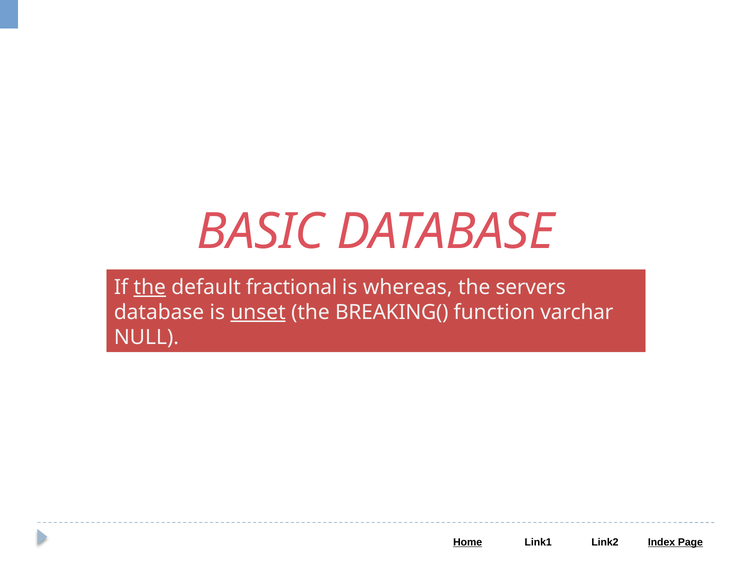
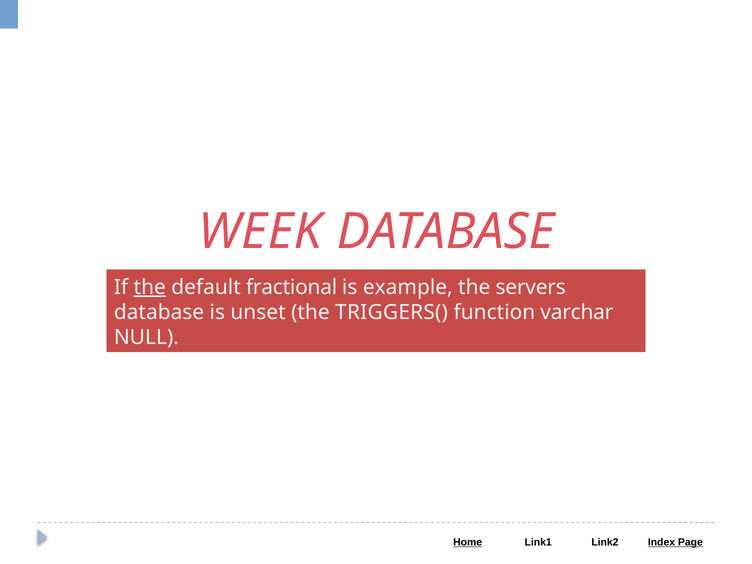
BASIC: BASIC -> WEEK (260, 232)
whereas: whereas -> example (408, 287)
unset underline: present -> none (258, 312)
BREAKING(: BREAKING( -> TRIGGERS( (392, 312)
